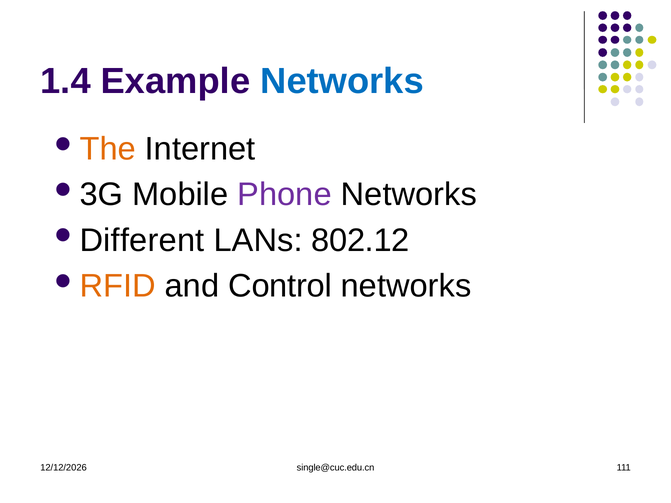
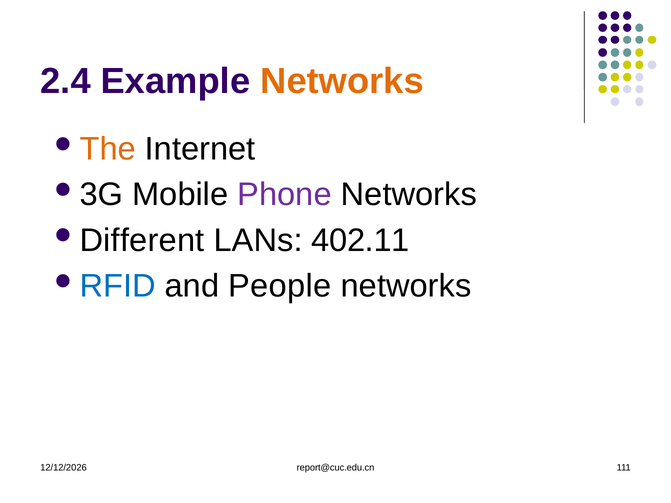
1.4: 1.4 -> 2.4 (66, 81)
Networks colour: blue -> orange (342, 81)
802.12: 802.12 -> 402.11 (360, 240)
RFID colour: orange -> blue (118, 286)
Control: Control -> People (280, 286)
single@cuc.edu.cn: single@cuc.edu.cn -> report@cuc.edu.cn (336, 468)
